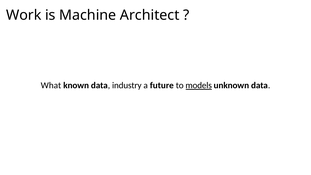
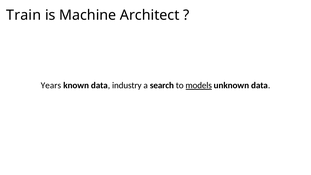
Work: Work -> Train (24, 15)
What: What -> Years (51, 85)
future: future -> search (162, 85)
